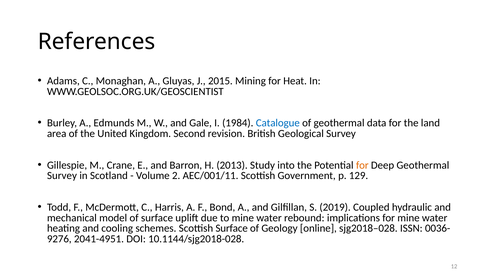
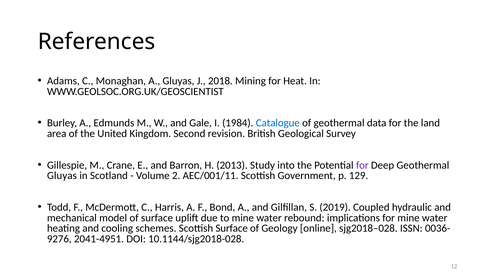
2015: 2015 -> 2018 (220, 81)
for colour: orange -> purple (362, 165)
Survey: Survey -> Gluyas (62, 175)
